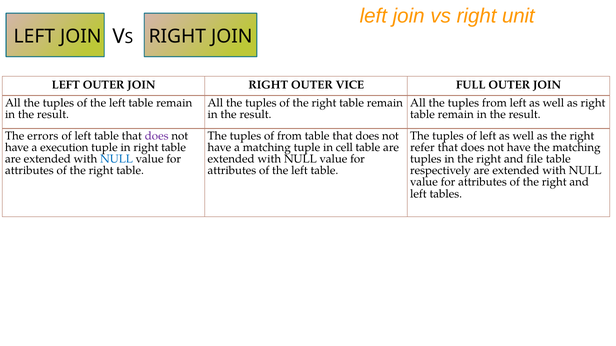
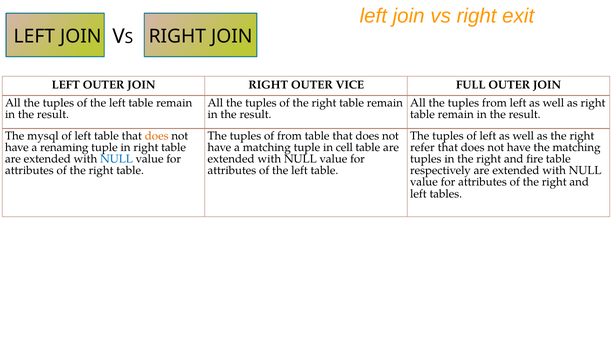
unit: unit -> exit (518, 16)
errors: errors -> mysql (43, 136)
does colour: purple -> orange (157, 136)
execution: execution -> renaming (64, 148)
file: file -> fire (535, 159)
